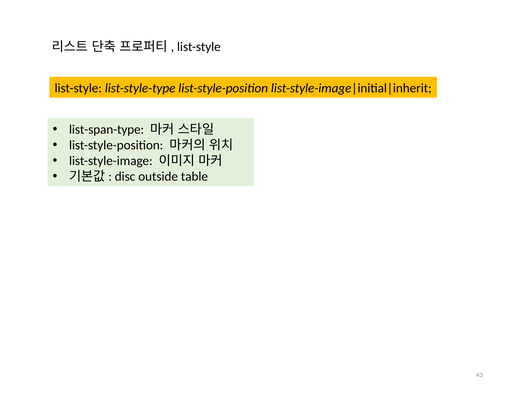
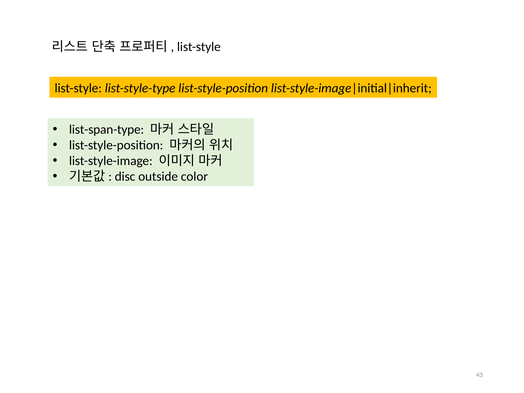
table: table -> color (194, 177)
